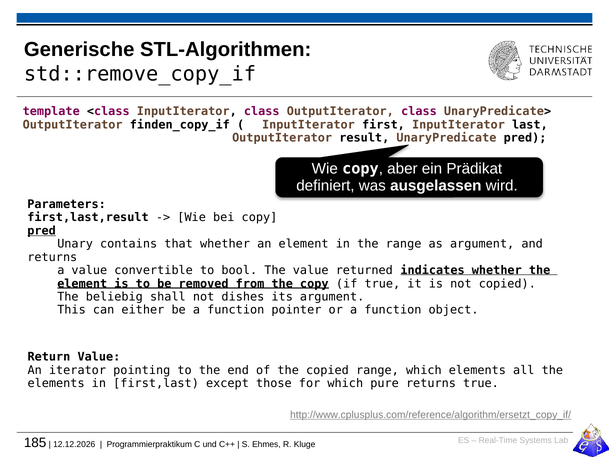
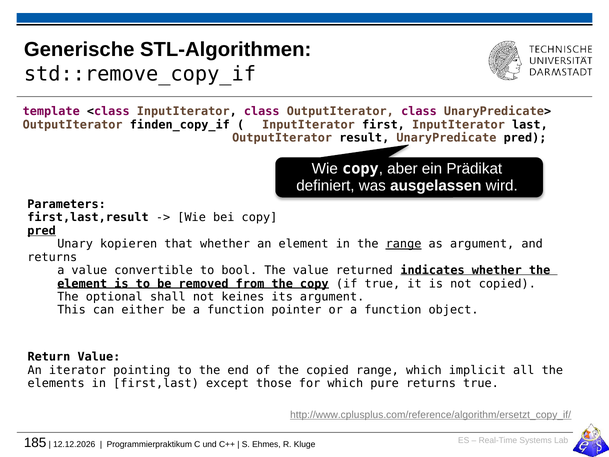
contains: contains -> kopieren (129, 244)
range underline: none -> present (404, 244)
beliebig: beliebig -> optional (114, 297)
dishes: dishes -> keines (243, 297)
which elements: elements -> implicit (477, 370)
